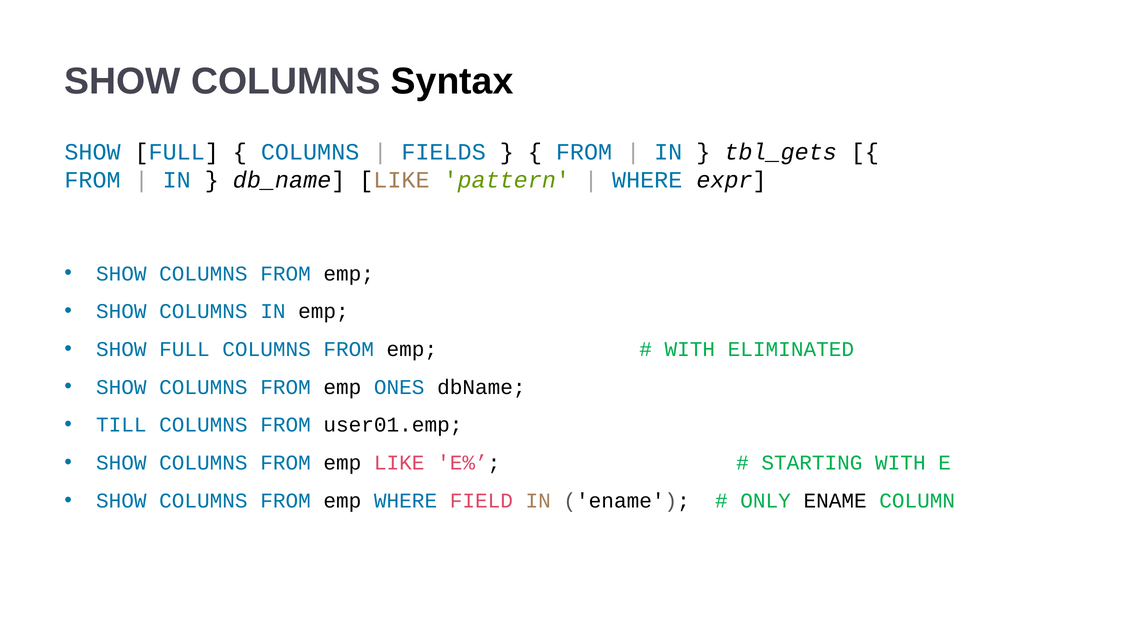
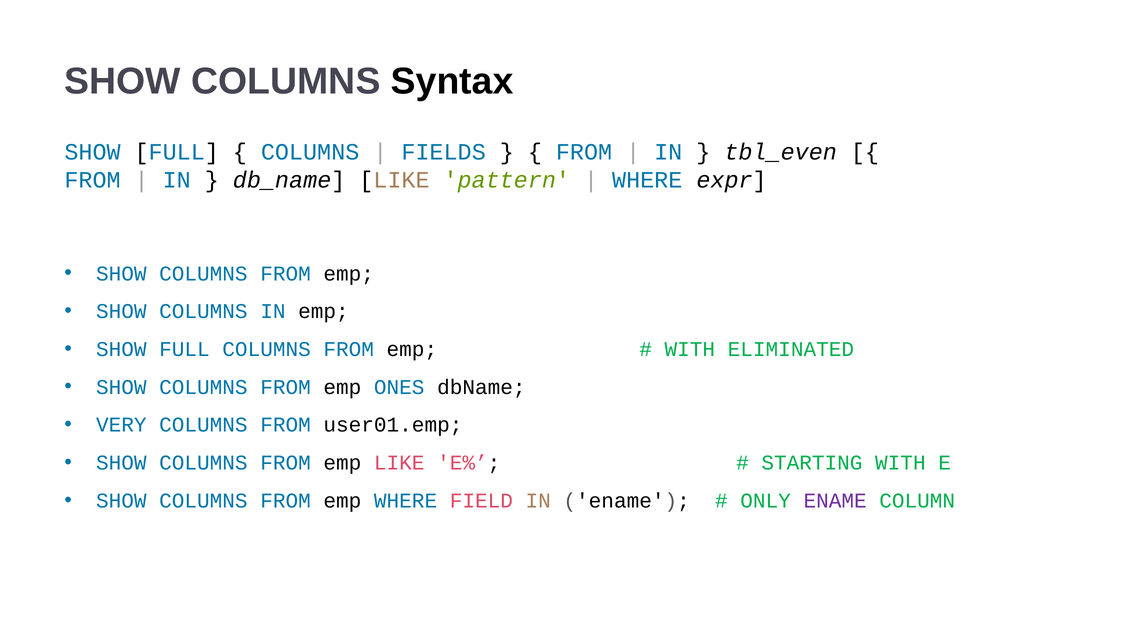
tbl_gets: tbl_gets -> tbl_even (781, 152)
TILL: TILL -> VERY (121, 425)
ENAME colour: black -> purple (835, 501)
